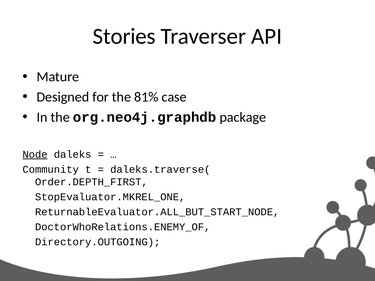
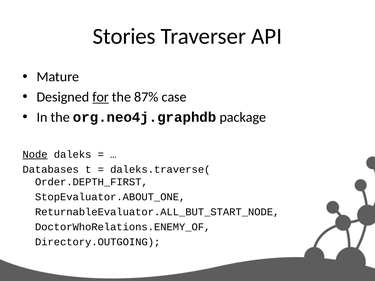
for underline: none -> present (101, 97)
81%: 81% -> 87% (146, 97)
Community: Community -> Databases (51, 170)
StopEvaluator.MKREL_ONE: StopEvaluator.MKREL_ONE -> StopEvaluator.ABOUT_ONE (110, 197)
